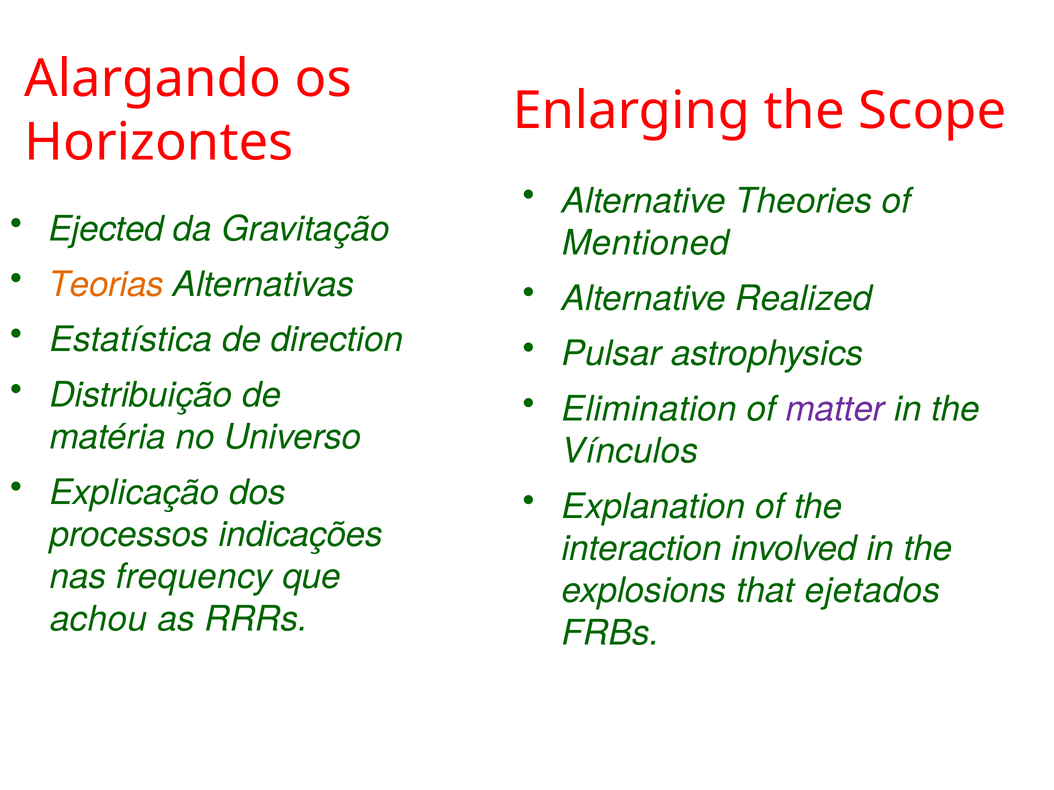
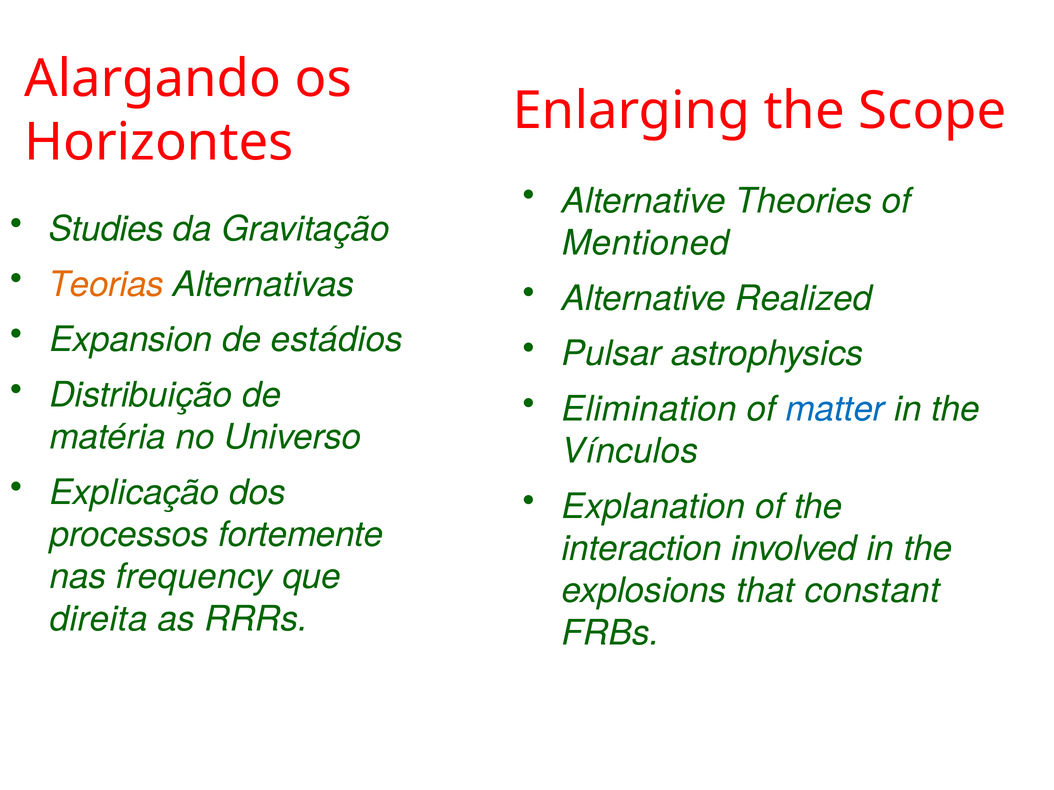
Ejected: Ejected -> Studies (106, 229)
Estatística: Estatística -> Expansion (131, 340)
direction: direction -> estádios (337, 340)
matter colour: purple -> blue (835, 409)
indicações: indicações -> fortemente (301, 535)
ejetados: ejetados -> constant (872, 591)
achou: achou -> direita (99, 619)
